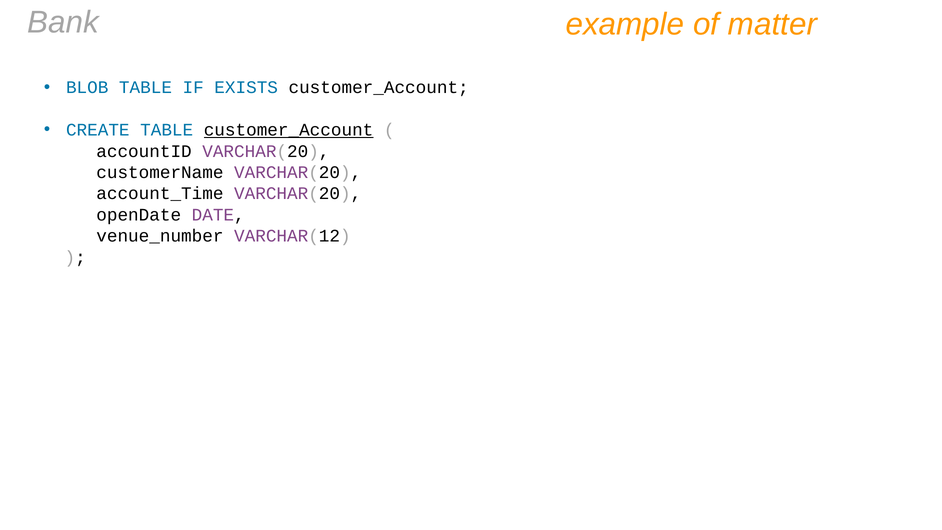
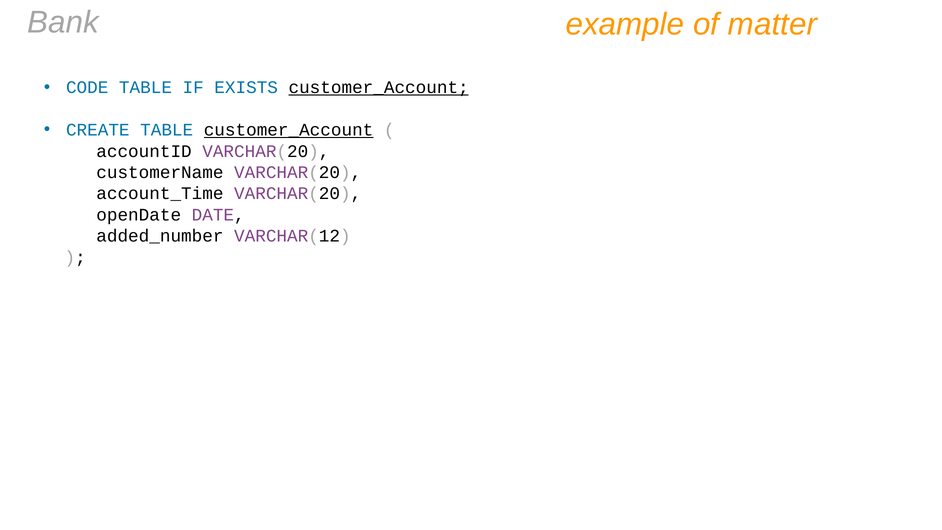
BLOB: BLOB -> CODE (87, 88)
customer_Account underline: none -> present (379, 88)
venue_number: venue_number -> added_number (160, 236)
